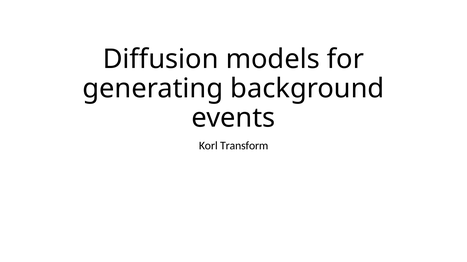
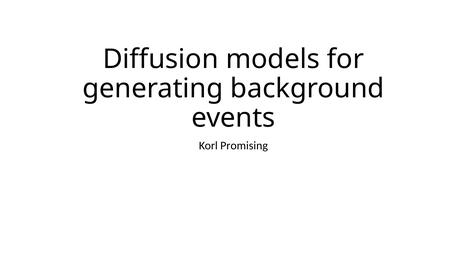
Transform: Transform -> Promising (244, 146)
